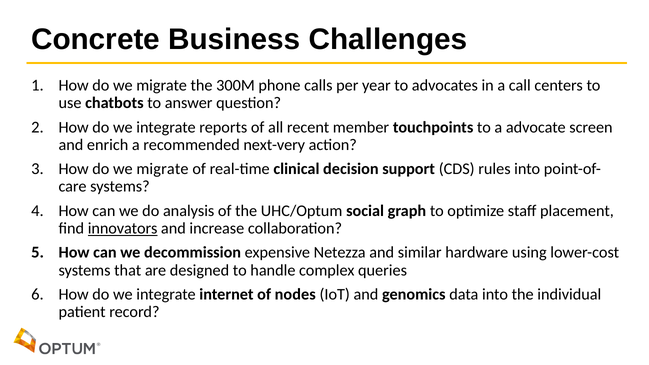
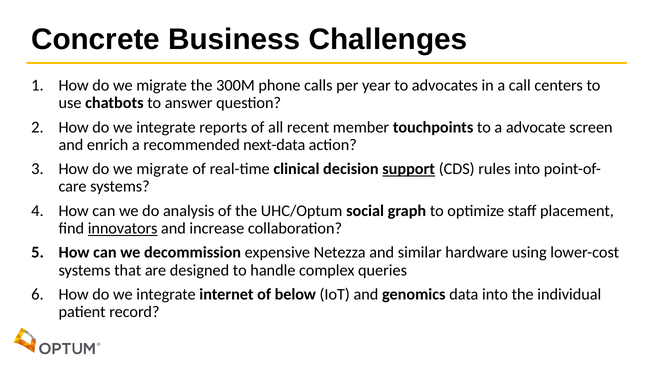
next-very: next-very -> next-data (274, 145)
support underline: none -> present (409, 169)
nodes: nodes -> below (295, 294)
